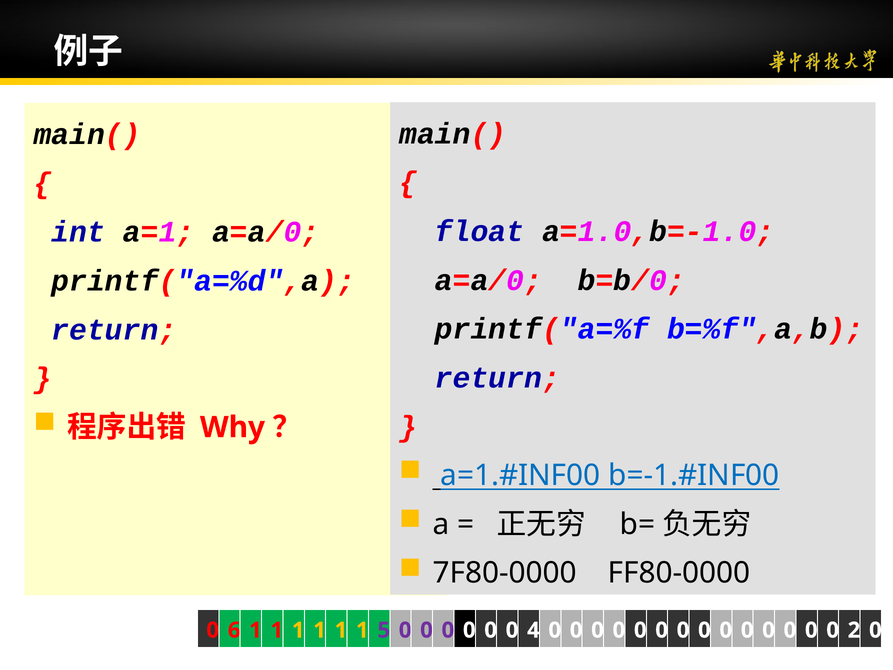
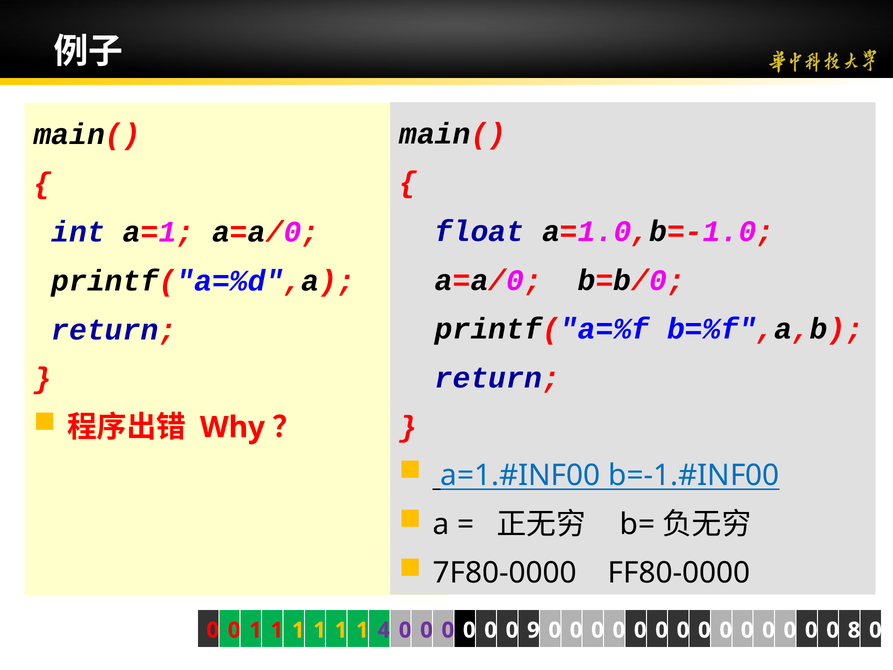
6: 6 -> 0 (234, 630)
5: 5 -> 4 (384, 630)
4: 4 -> 9 (533, 630)
2: 2 -> 8 (854, 630)
